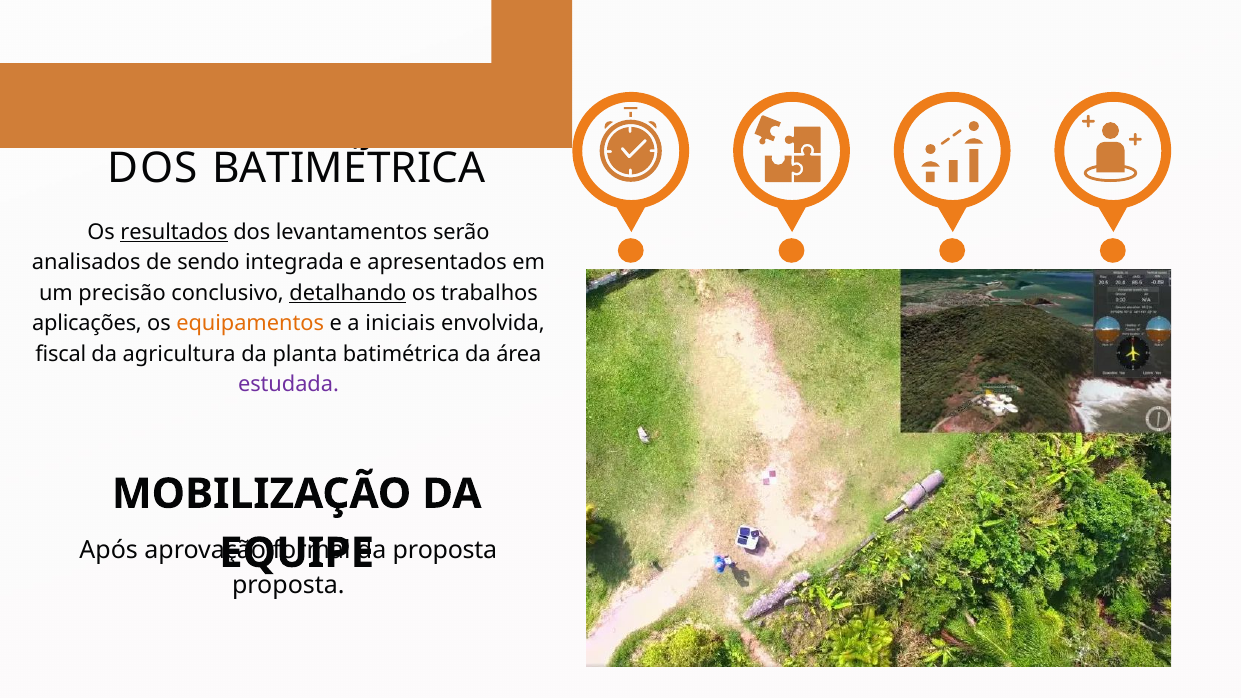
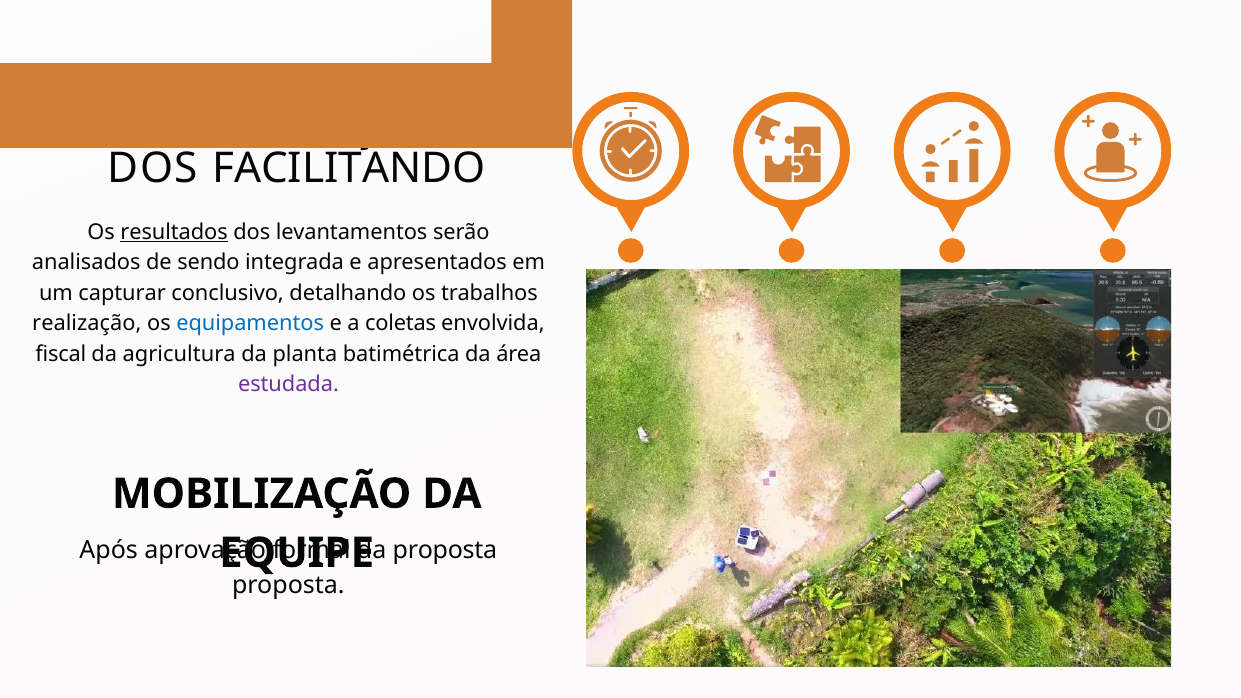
DOS BATIMÉTRICA: BATIMÉTRICA -> FACILITANDO (349, 169)
precisão: precisão -> capturar (122, 293)
detalhando underline: present -> none (348, 293)
aplicações: aplicações -> realização (87, 324)
equipamentos colour: orange -> blue (250, 324)
iniciais: iniciais -> coletas (401, 324)
